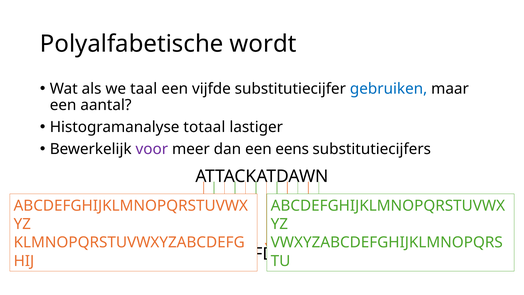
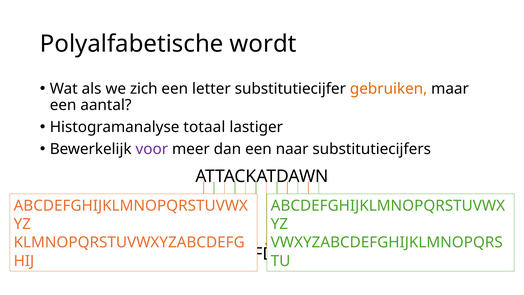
taal: taal -> zich (144, 89)
vijfde: vijfde -> letter (211, 89)
gebruiken colour: blue -> orange (389, 89)
eens: eens -> naar (292, 149)
